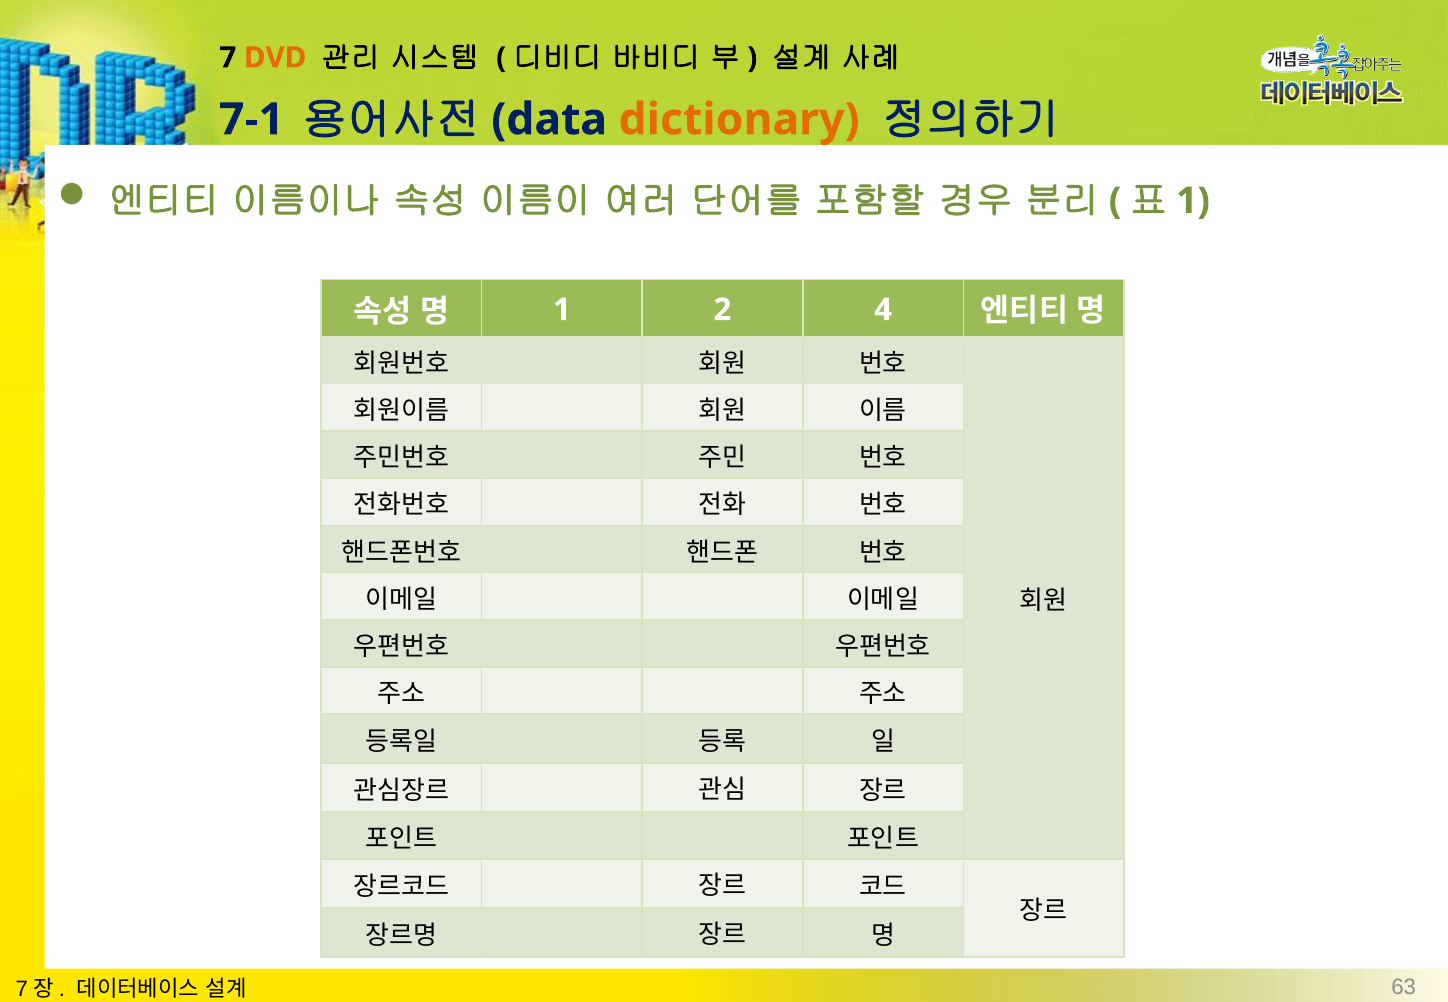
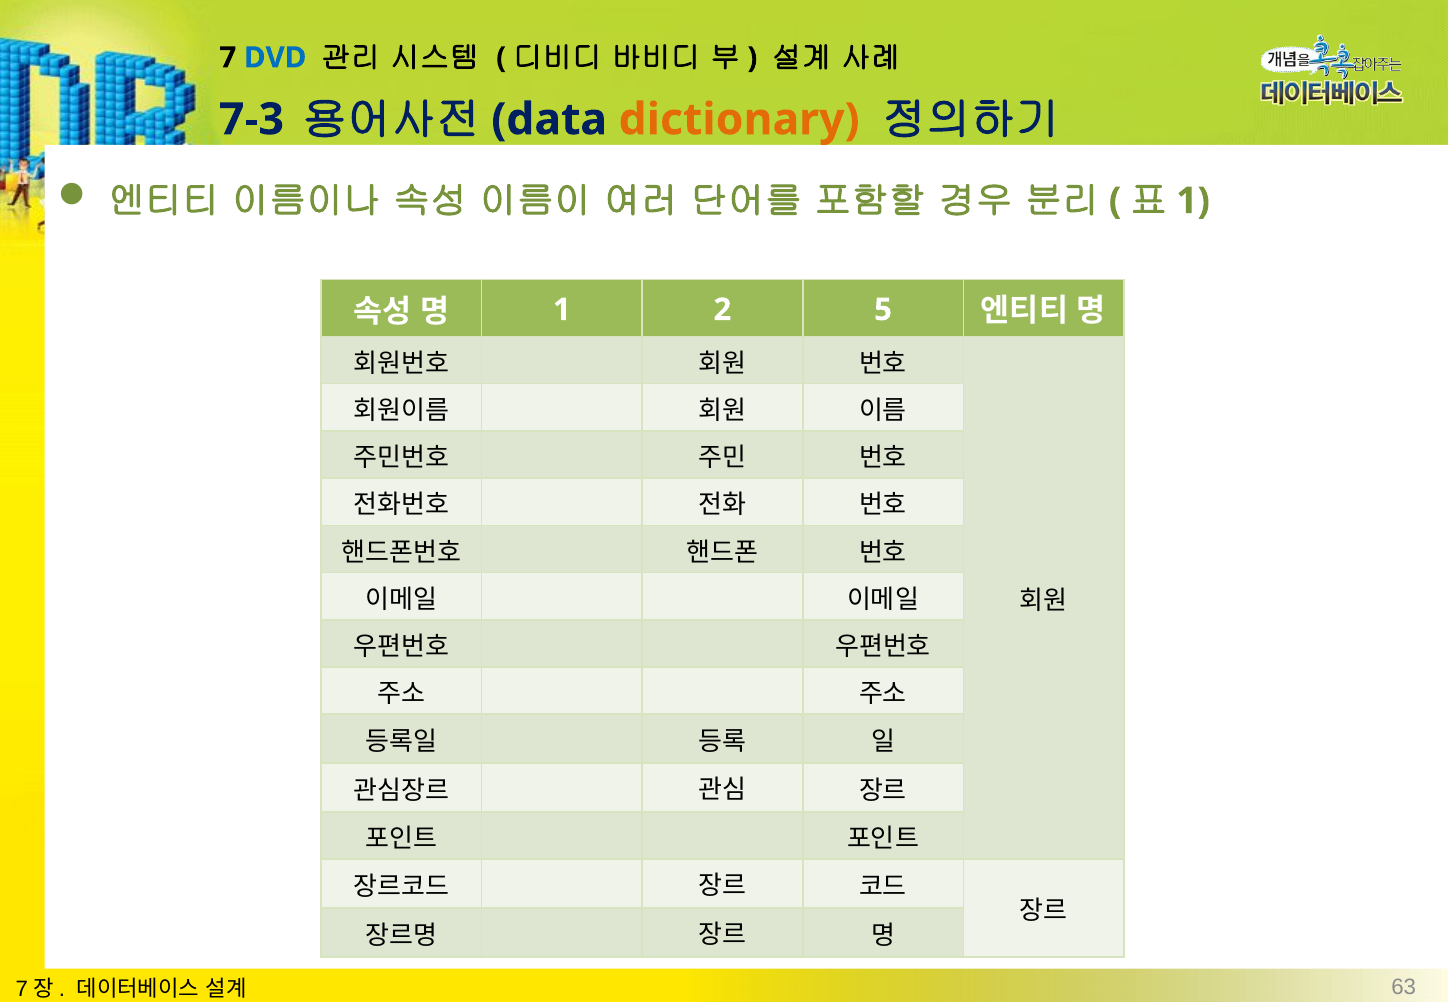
DVD colour: orange -> blue (275, 58)
7-1: 7-1 -> 7-3 (251, 120)
4: 4 -> 5 (883, 310)
